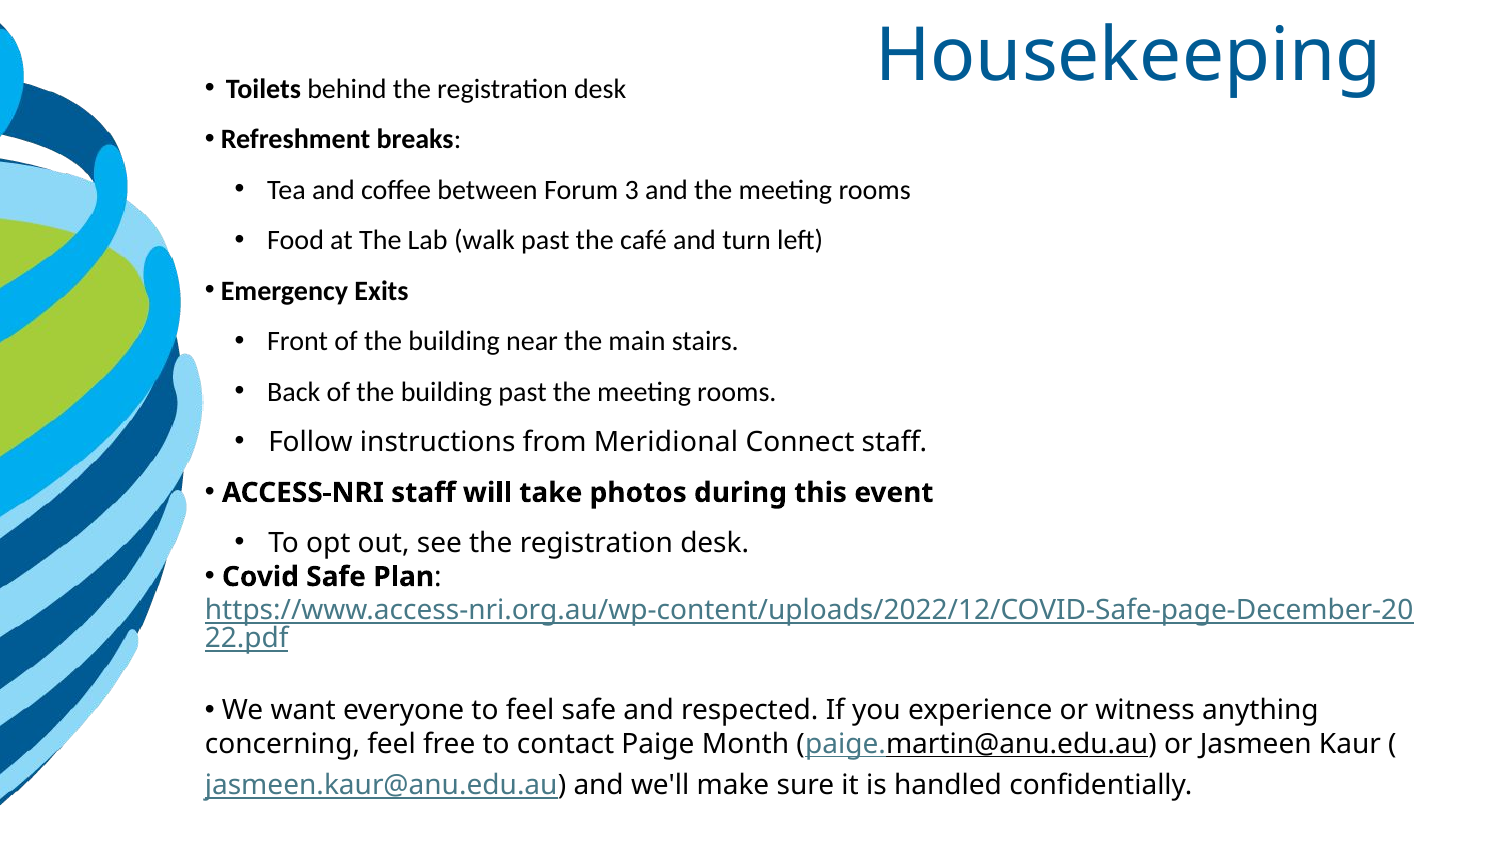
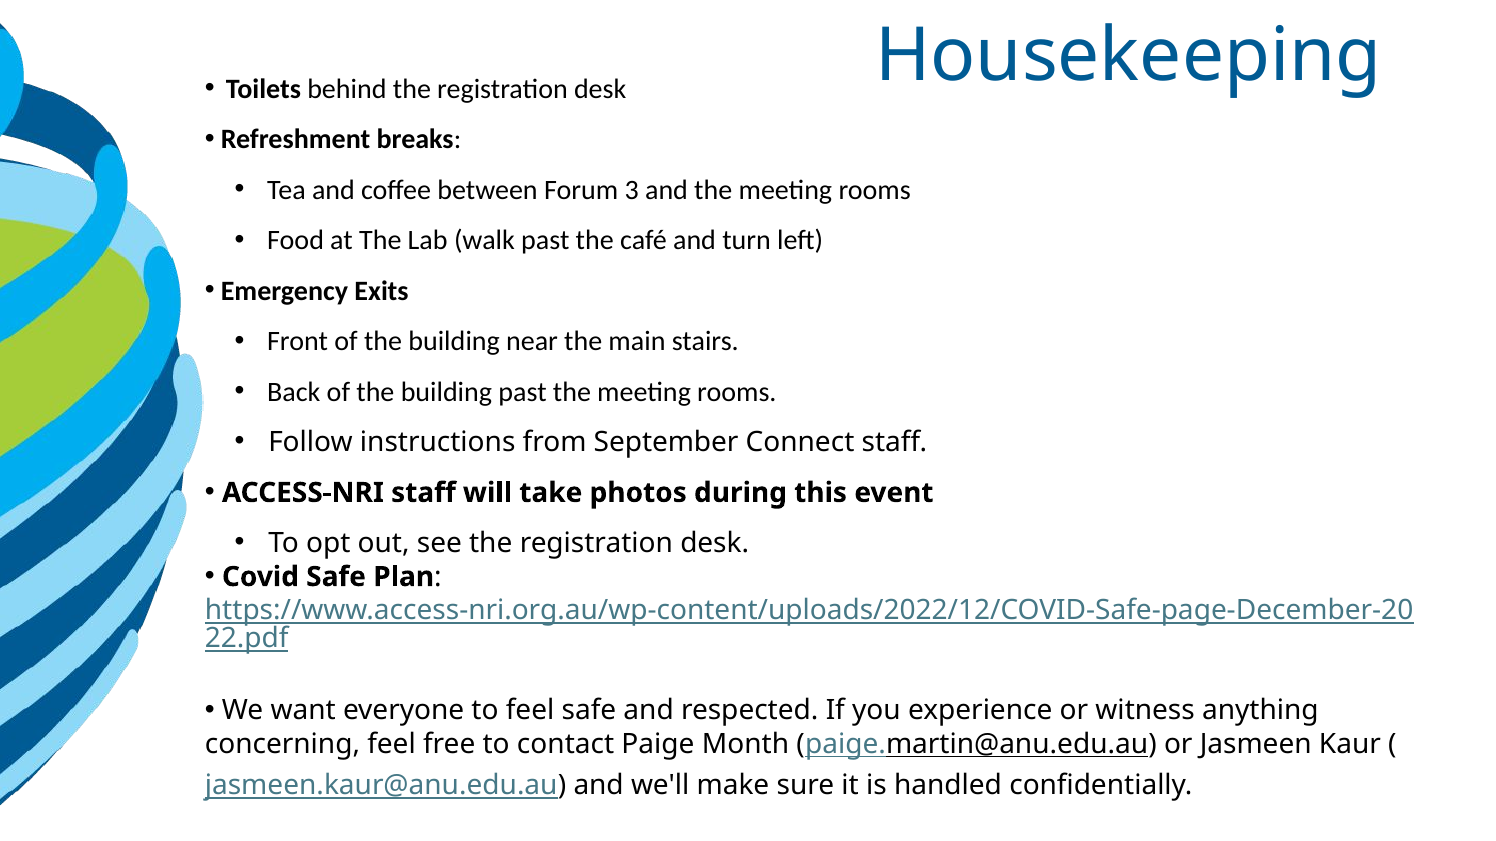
Meridional: Meridional -> September (666, 442)
